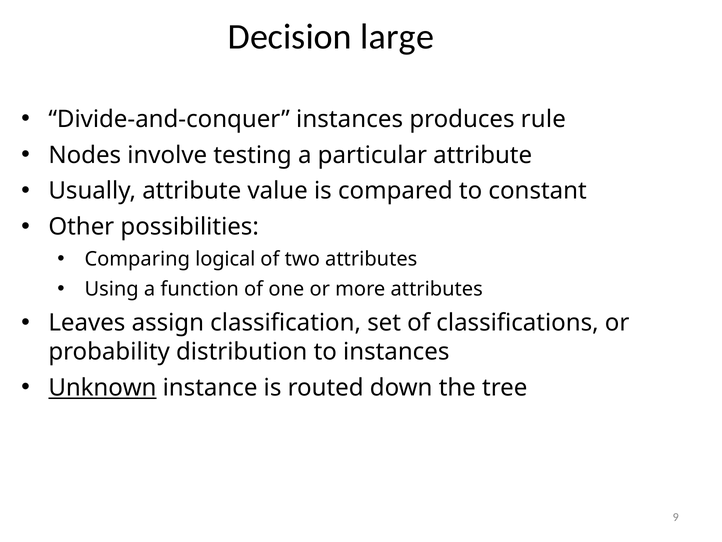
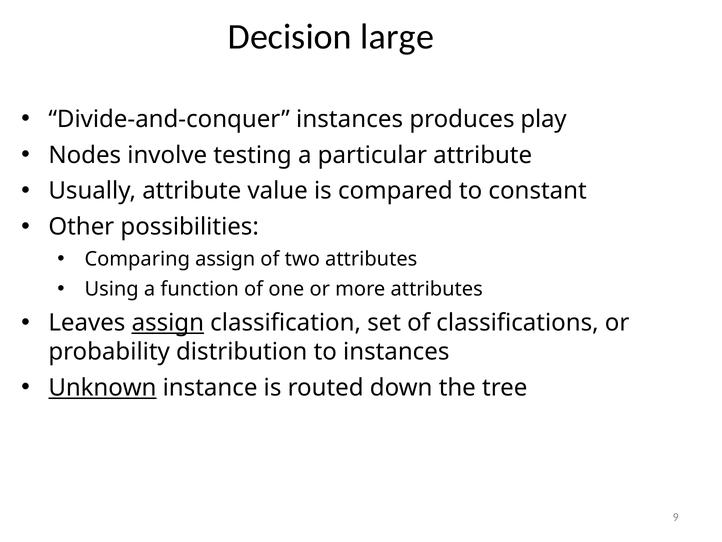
rule: rule -> play (544, 119)
Comparing logical: logical -> assign (225, 259)
assign underline: none -> present (168, 323)
